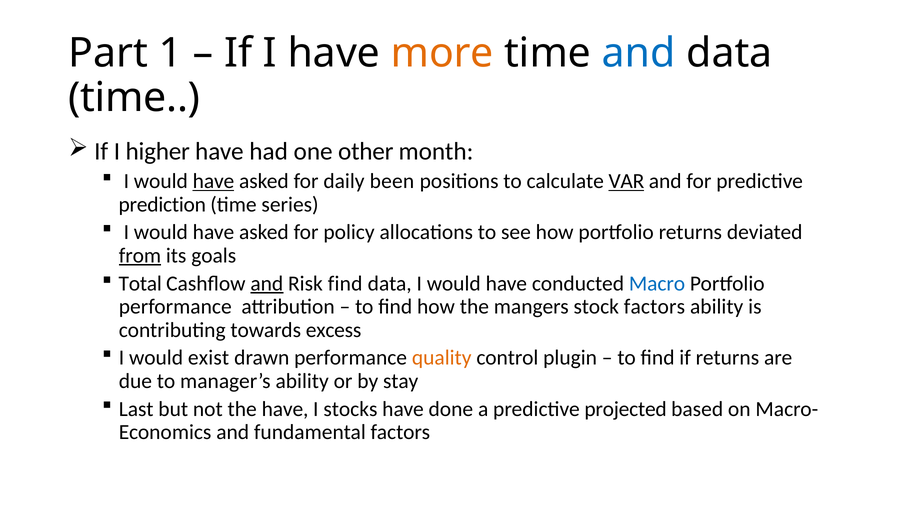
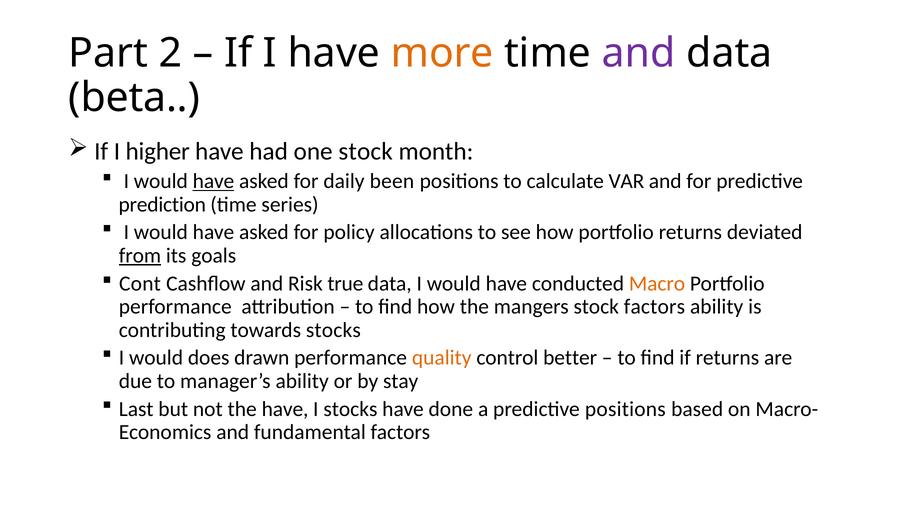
1: 1 -> 2 (170, 53)
and colour: blue -> purple (639, 53)
time: time -> beta (134, 98)
one other: other -> stock (366, 151)
VAR underline: present -> none (626, 181)
Total: Total -> Cont (140, 283)
and underline: present -> none (267, 283)
Risk find: find -> true (345, 283)
Macro colour: blue -> orange (657, 283)
towards excess: excess -> stocks (333, 330)
exist: exist -> does (209, 357)
plugin: plugin -> better (570, 357)
predictive projected: projected -> positions (625, 409)
